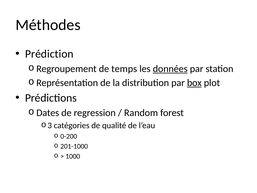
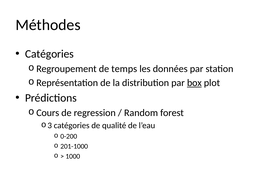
Prédiction: Prédiction -> Catégories (49, 54)
données underline: present -> none (170, 69)
Dates: Dates -> Cours (48, 113)
